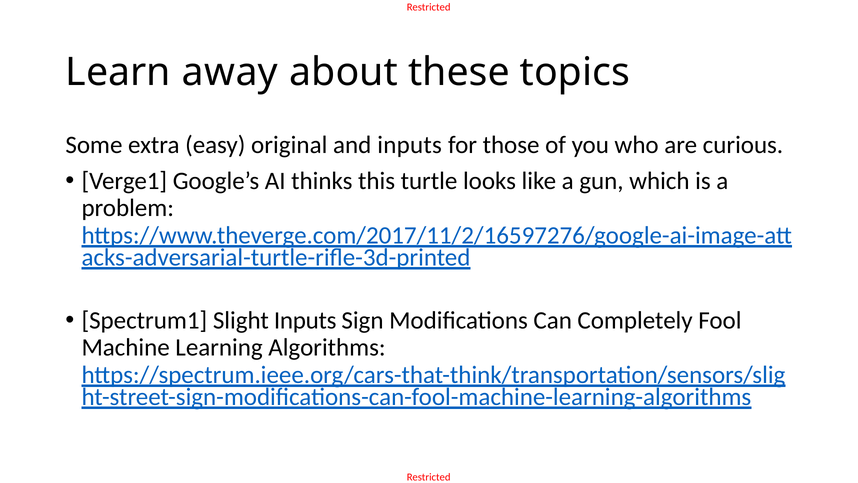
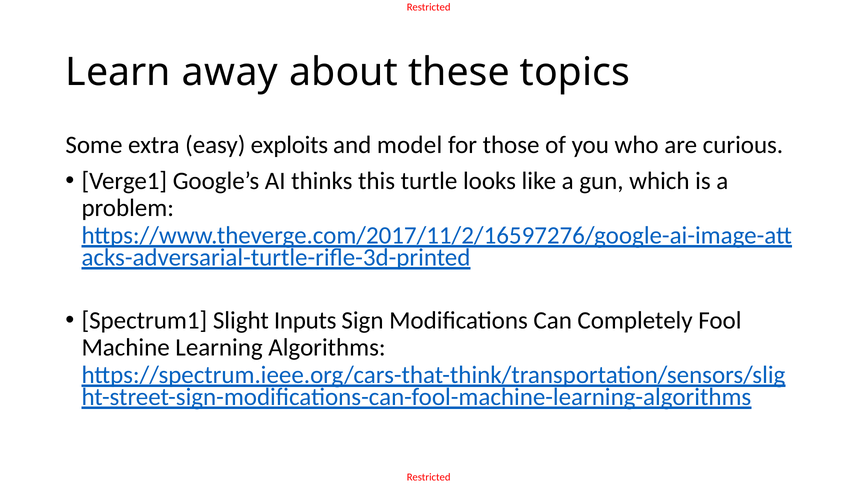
original: original -> exploits (289, 145)
and inputs: inputs -> model (410, 145)
